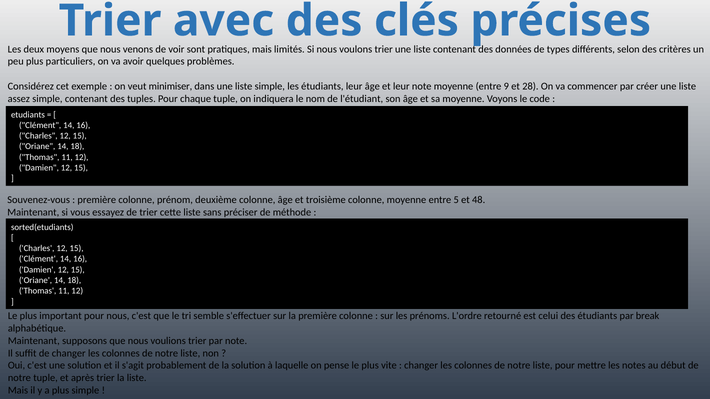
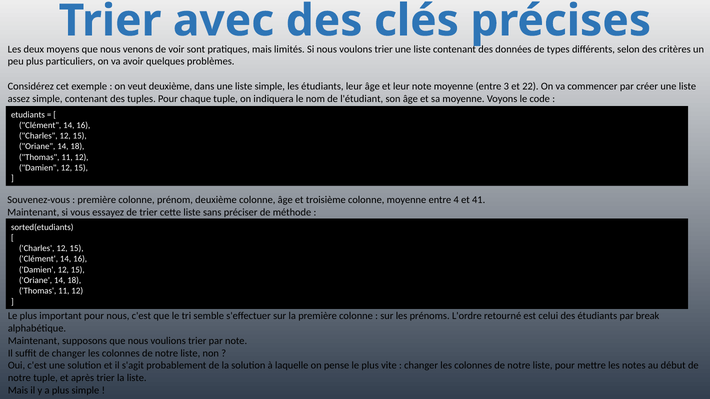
veut minimiser: minimiser -> deuxième (170, 86)
9: 9 -> 3 (506, 86)
28: 28 -> 22 (530, 86)
5: 5 -> 4 (456, 200)
48: 48 -> 41 (479, 200)
